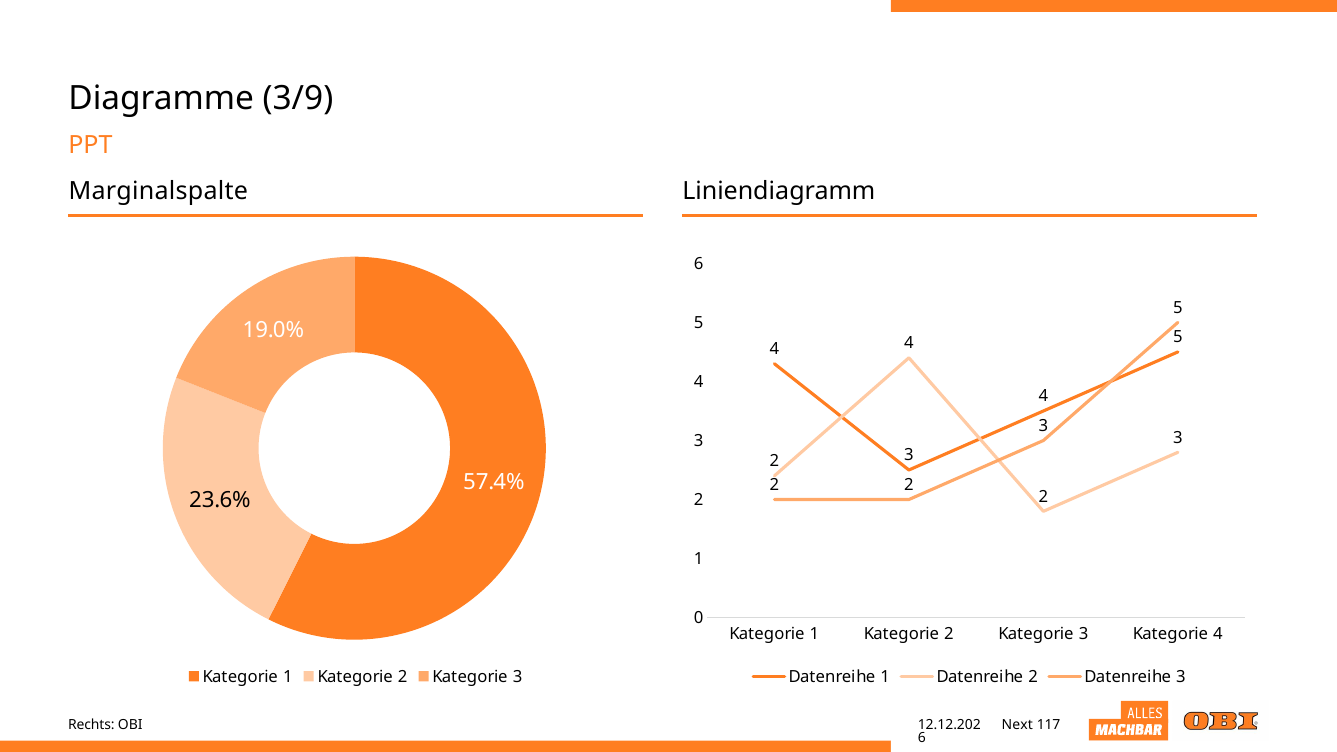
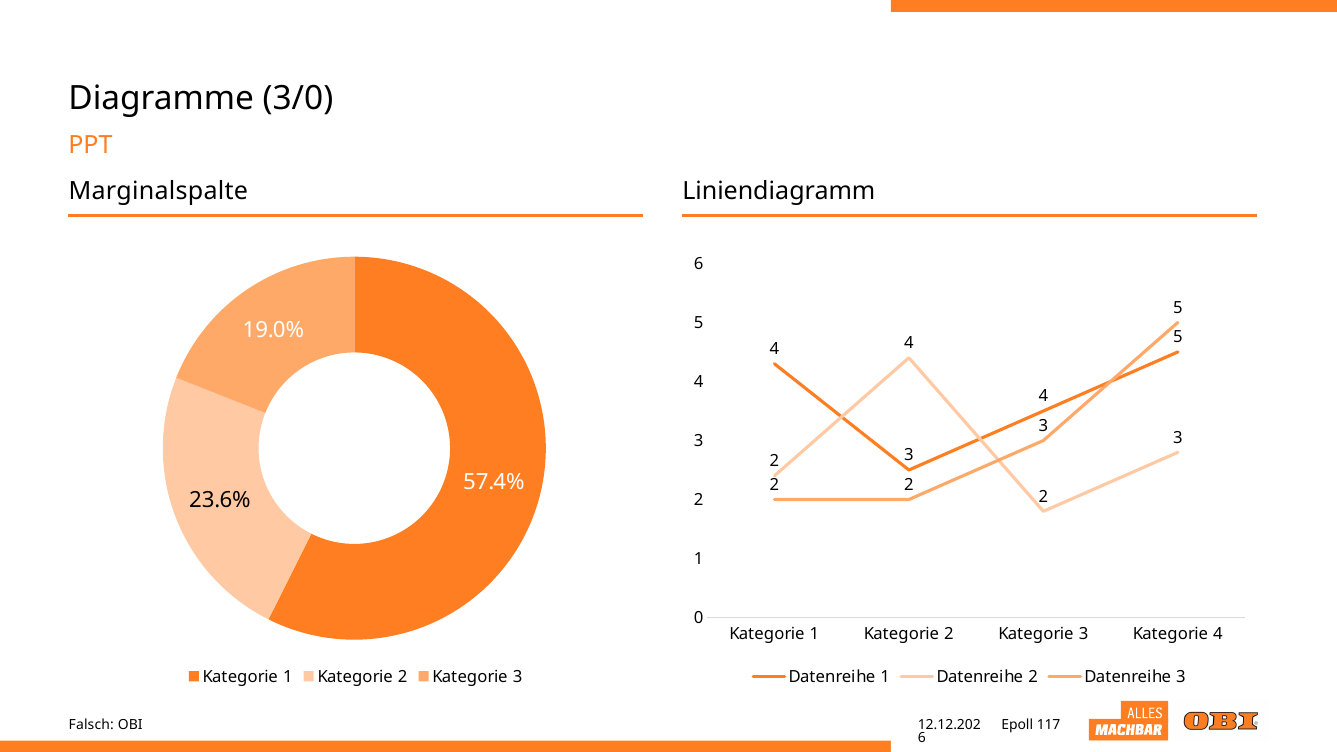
3/9: 3/9 -> 3/0 (298, 98)
Rechts: Rechts -> Falsch (91, 725)
Next: Next -> Epoll (1017, 725)
